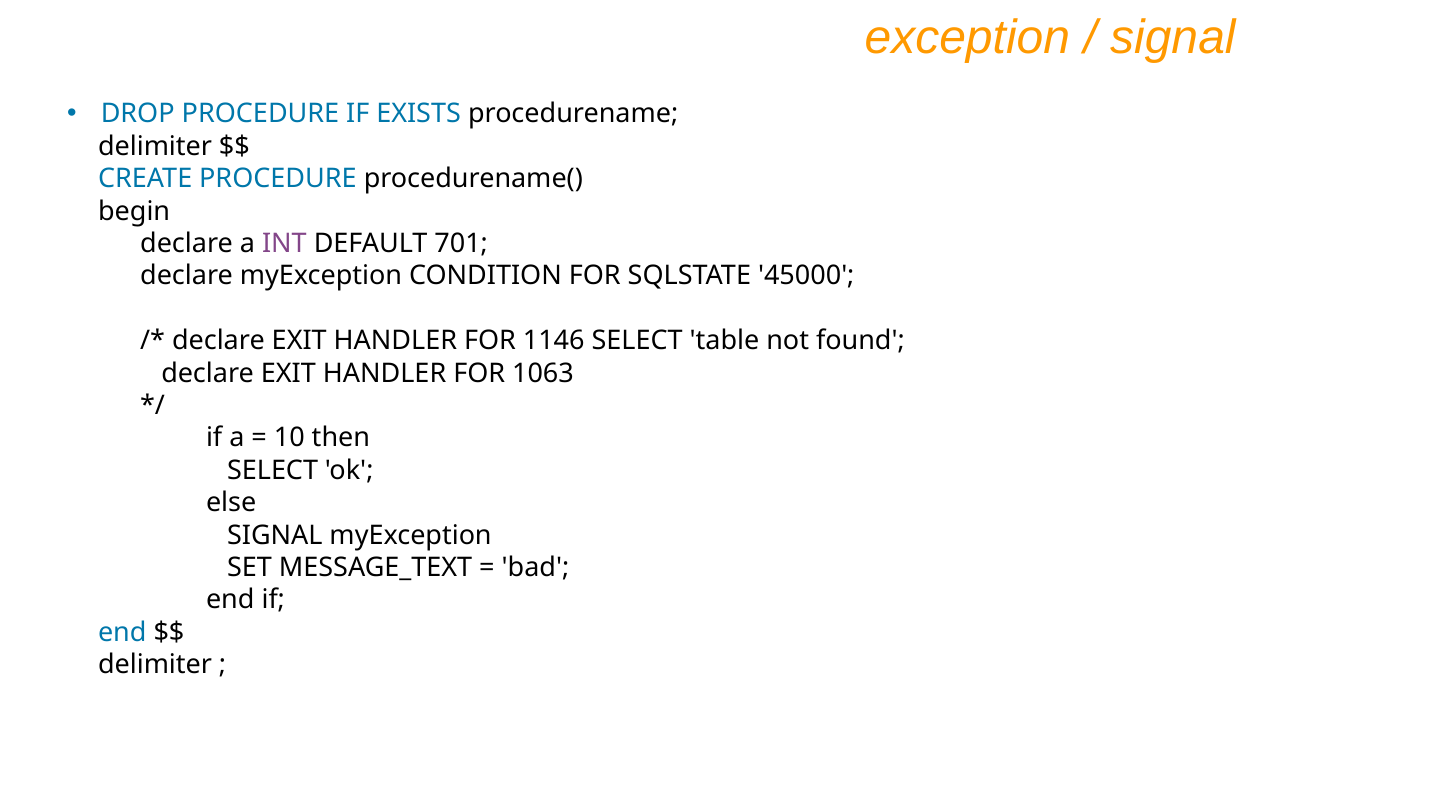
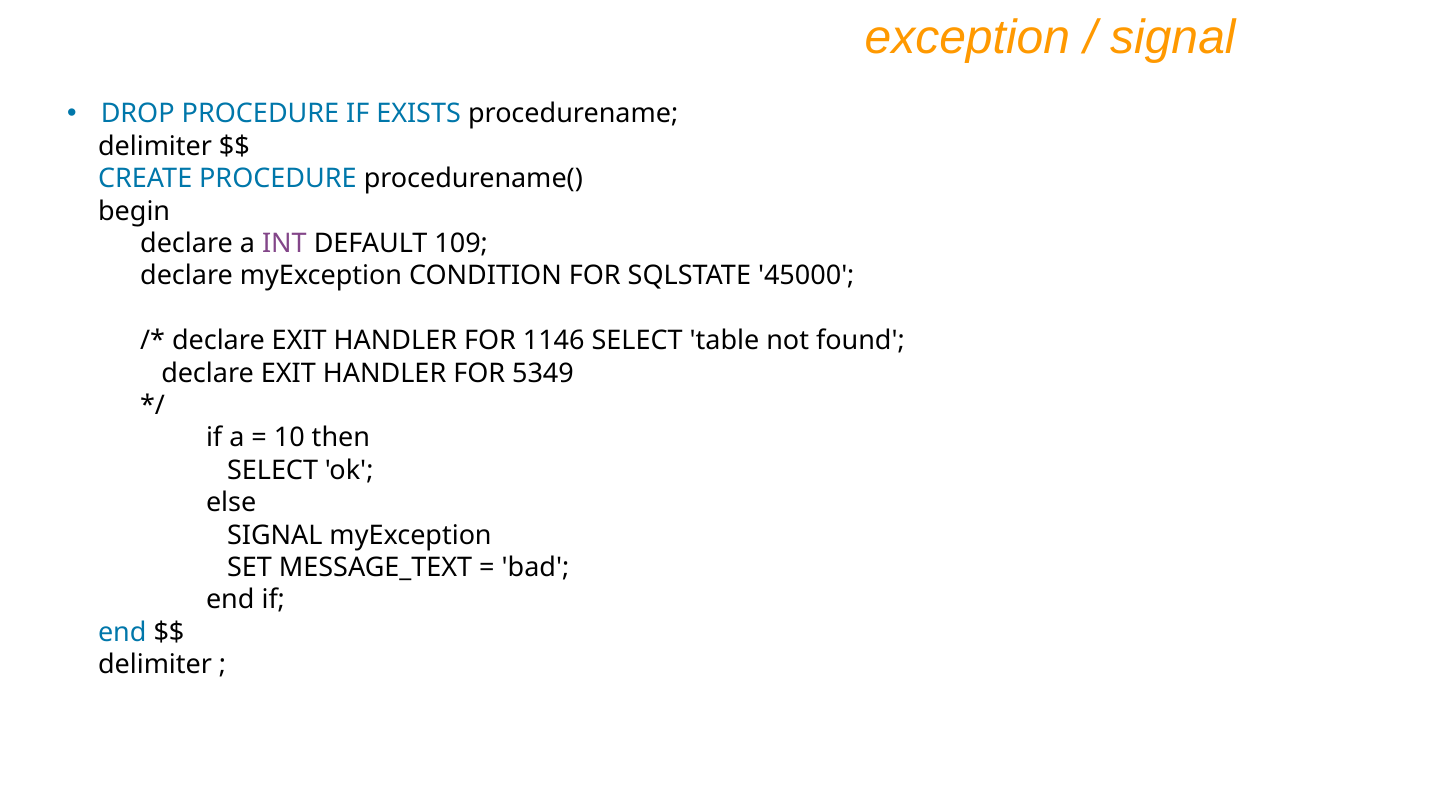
701: 701 -> 109 (461, 244)
1063: 1063 -> 5349 (543, 373)
